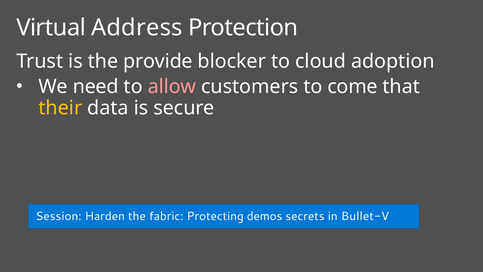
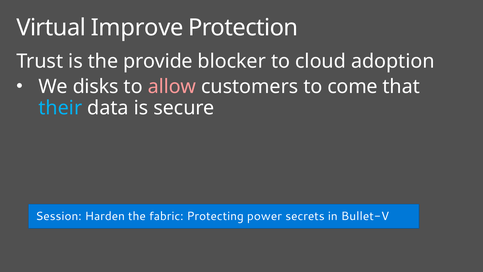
Address: Address -> Improve (137, 28)
need: need -> disks (96, 86)
their colour: yellow -> light blue (60, 108)
demos: demos -> power (264, 216)
